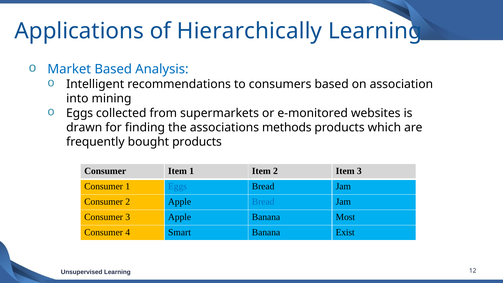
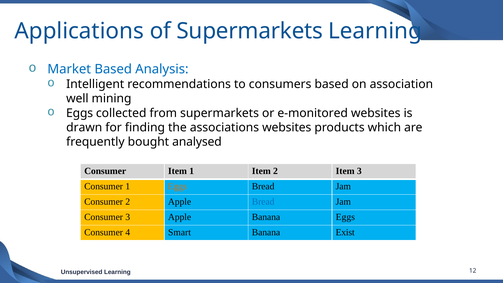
of Hierarchically: Hierarchically -> Supermarkets (250, 31)
into: into -> well (77, 99)
associations methods: methods -> websites (287, 127)
bought products: products -> analysed (197, 142)
Eggs colour: blue -> orange (177, 186)
Banana Most: Most -> Eggs (345, 217)
